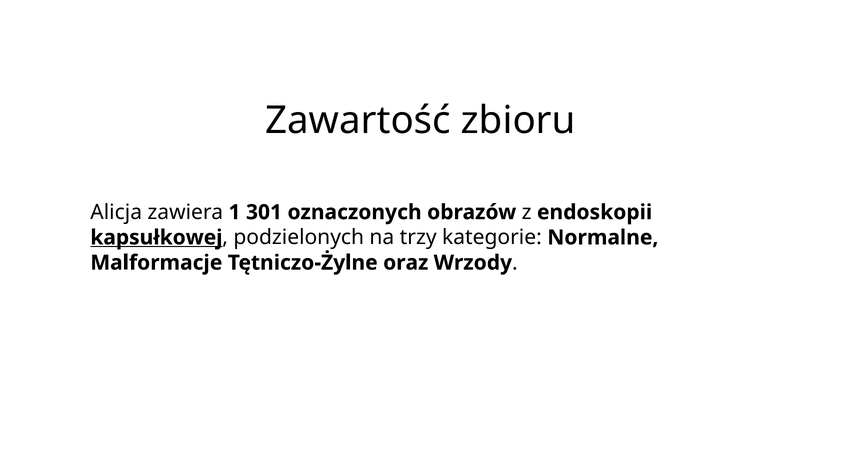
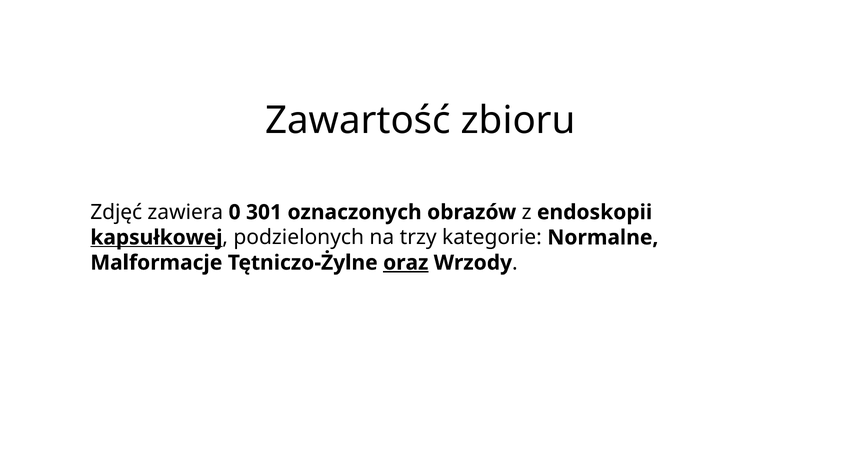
Alicja: Alicja -> Zdjęć (116, 212)
1: 1 -> 0 (235, 212)
oraz underline: none -> present (406, 263)
